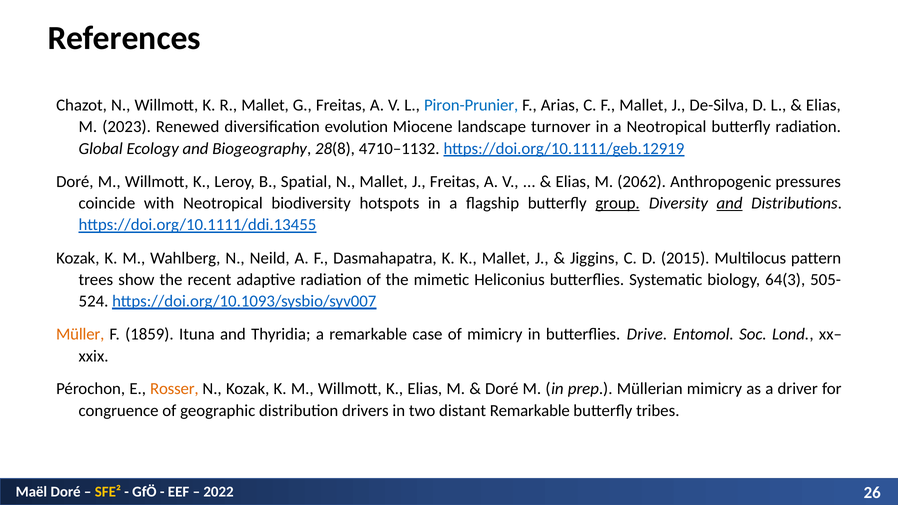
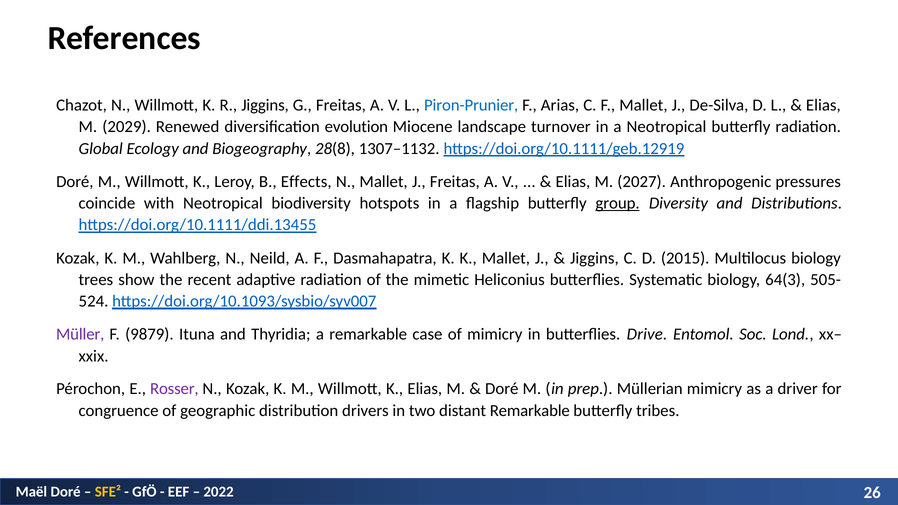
R Mallet: Mallet -> Jiggins (265, 105)
2023: 2023 -> 2029 (127, 127)
4710–1132: 4710–1132 -> 1307–1132 (399, 148)
Spatial: Spatial -> Effects (306, 182)
2062: 2062 -> 2027 (642, 182)
and underline: present -> none (730, 203)
Multilocus pattern: pattern -> biology (816, 258)
Müller colour: orange -> purple (80, 335)
1859: 1859 -> 9879 (149, 335)
Rosser colour: orange -> purple (174, 389)
